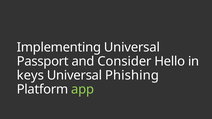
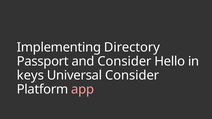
Implementing Universal: Universal -> Directory (132, 47)
Universal Phishing: Phishing -> Consider (132, 75)
app colour: light green -> pink (83, 90)
